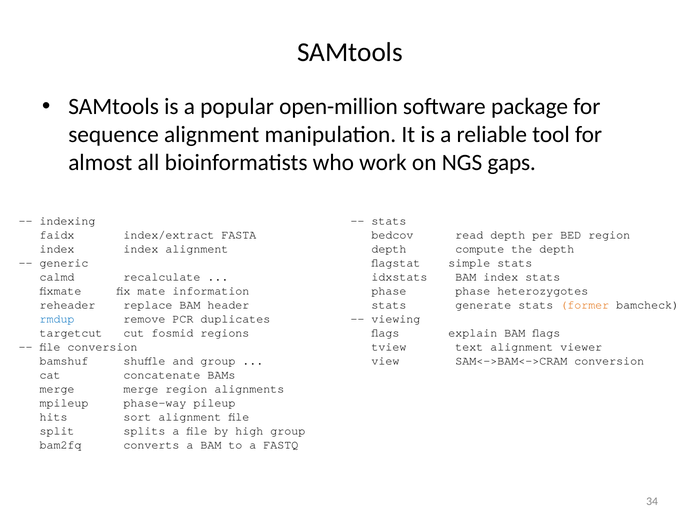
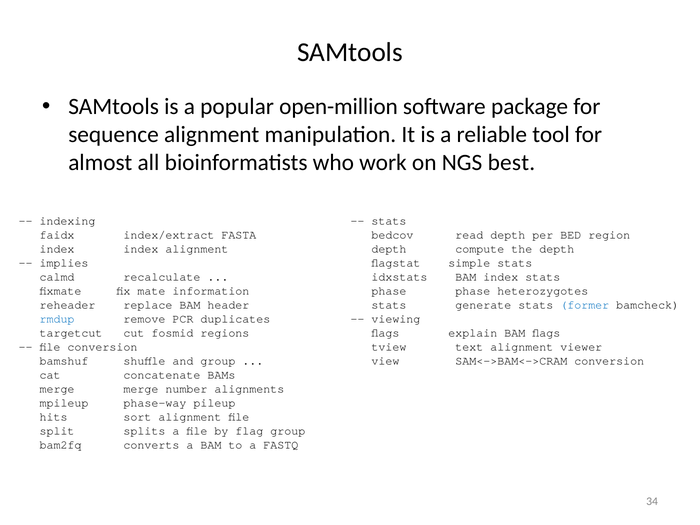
gaps: gaps -> best (511, 163)
generic: generic -> implies (64, 263)
former colour: orange -> blue (585, 305)
merge region: region -> number (186, 389)
high: high -> flag (249, 431)
